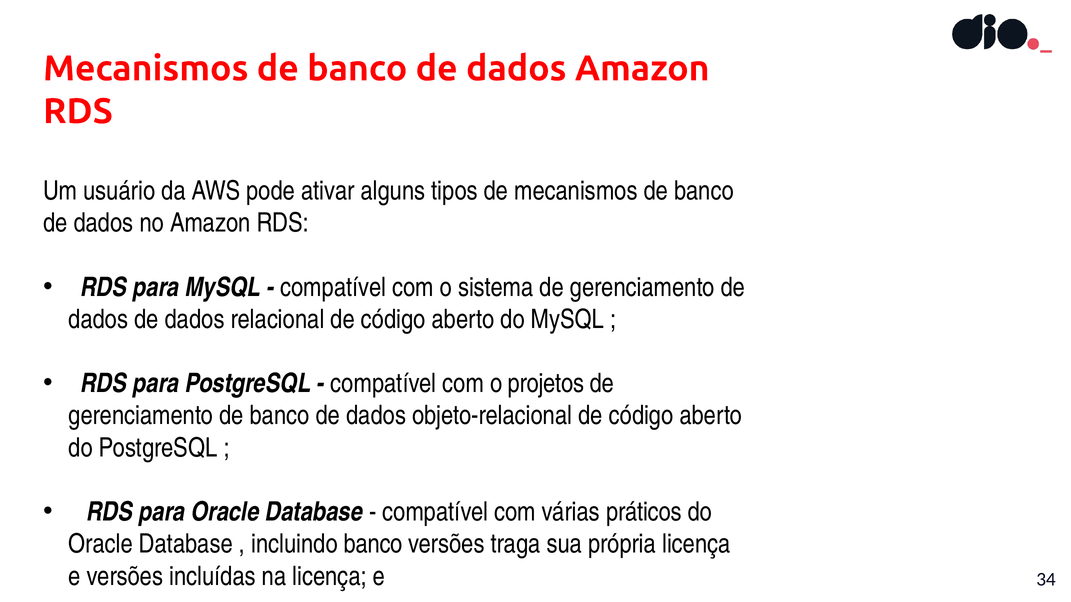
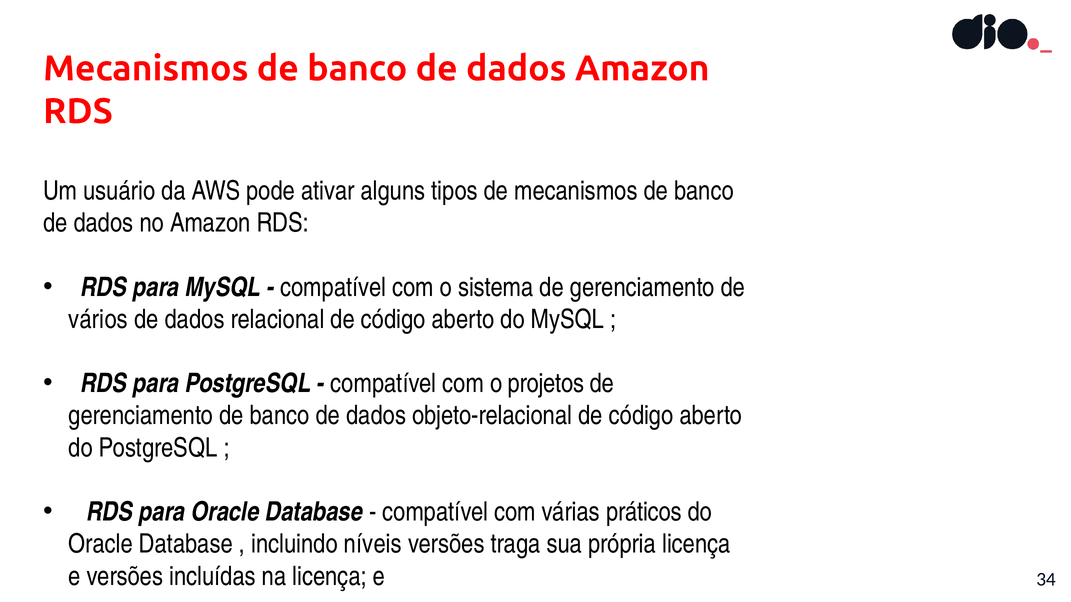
dados: dados -> vários (98, 320)
incluindo banco: banco -> níveis (373, 545)
